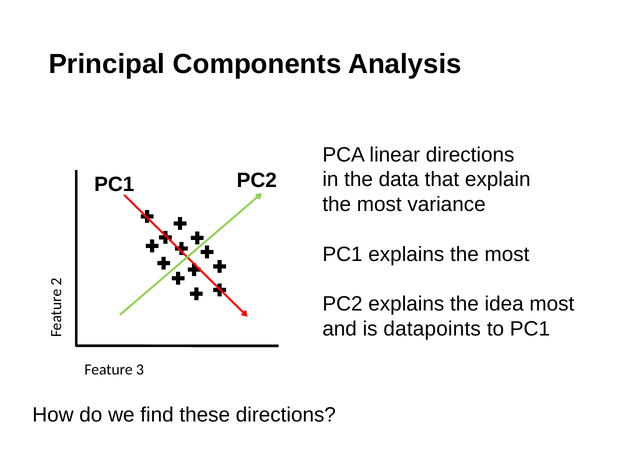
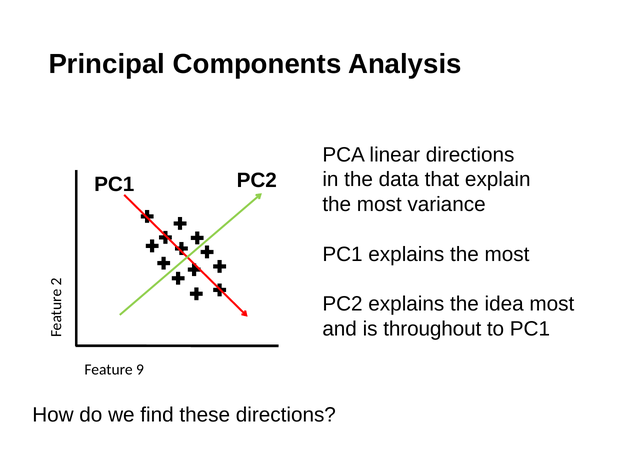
datapoints: datapoints -> throughout (432, 329)
3: 3 -> 9 (140, 370)
